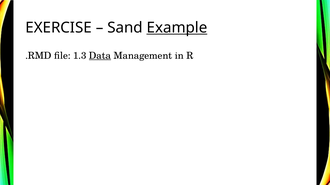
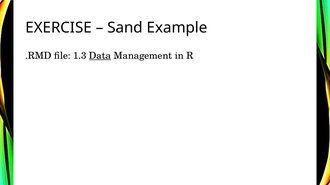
Example underline: present -> none (177, 28)
